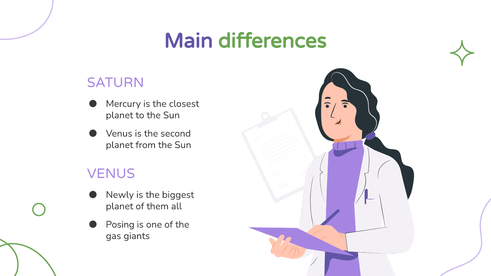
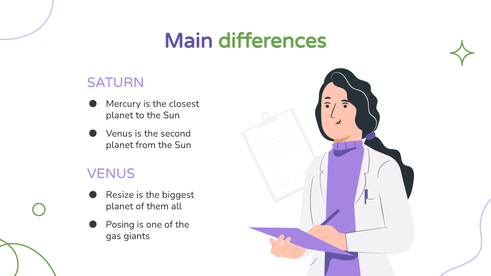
Newly: Newly -> Resize (120, 195)
